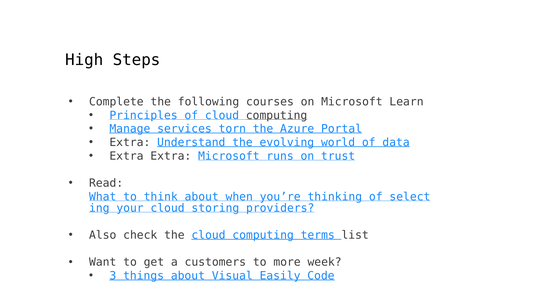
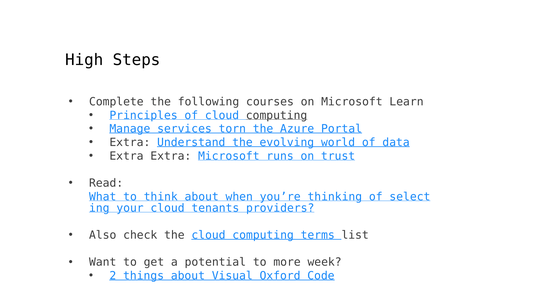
storing: storing -> tenants (215, 208)
customers: customers -> potential (215, 263)
3: 3 -> 2 (113, 276)
Easily: Easily -> Oxford (280, 276)
